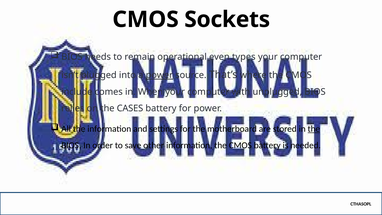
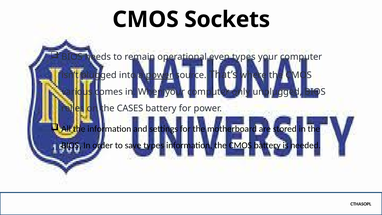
include: include -> various (77, 92)
with: with -> only (241, 92)
the underline: present -> none (314, 129)
save other: other -> types (154, 145)
